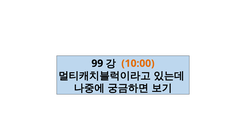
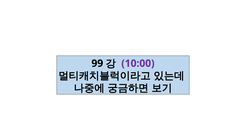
10:00 colour: orange -> purple (138, 64)
